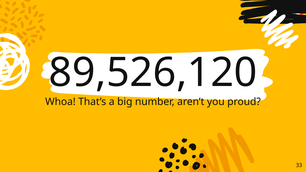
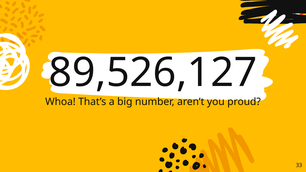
89,526,120: 89,526,120 -> 89,526,127 (153, 73)
